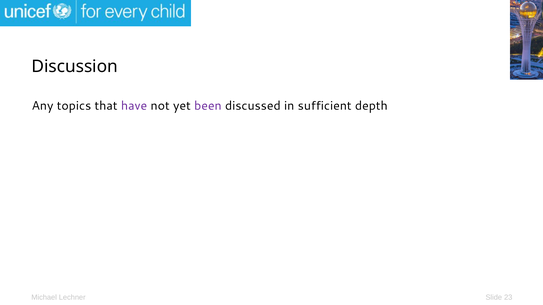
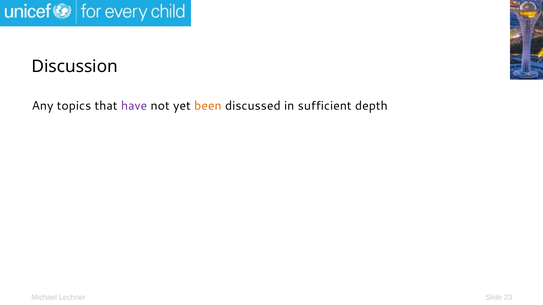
been colour: purple -> orange (208, 106)
